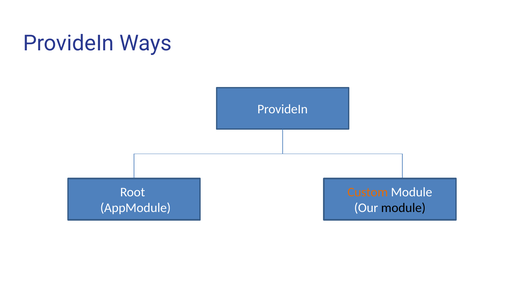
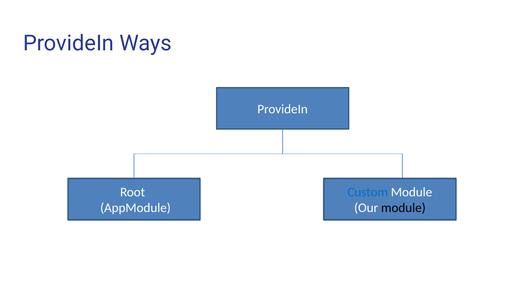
Custom colour: orange -> blue (368, 192)
